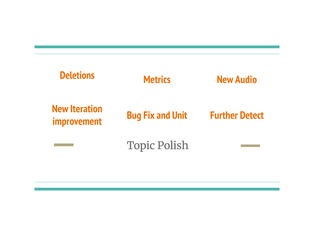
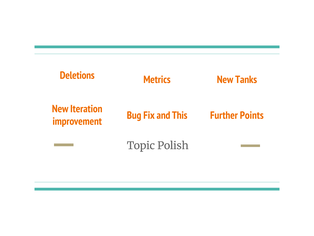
Audio: Audio -> Tanks (246, 80)
Unit: Unit -> This (180, 115)
Detect: Detect -> Points (252, 115)
